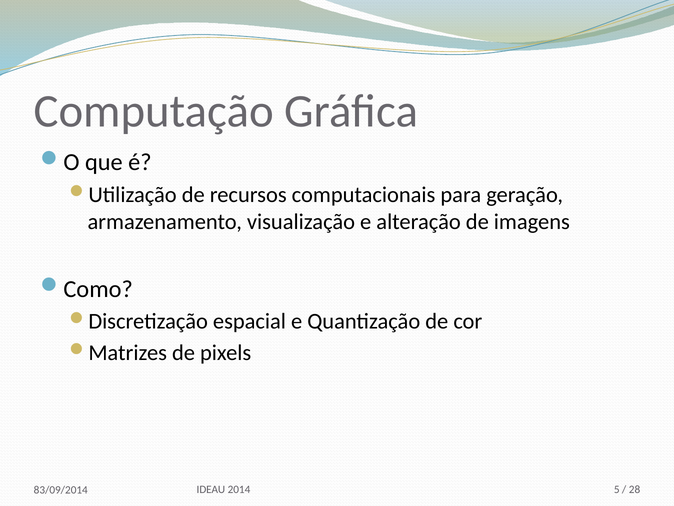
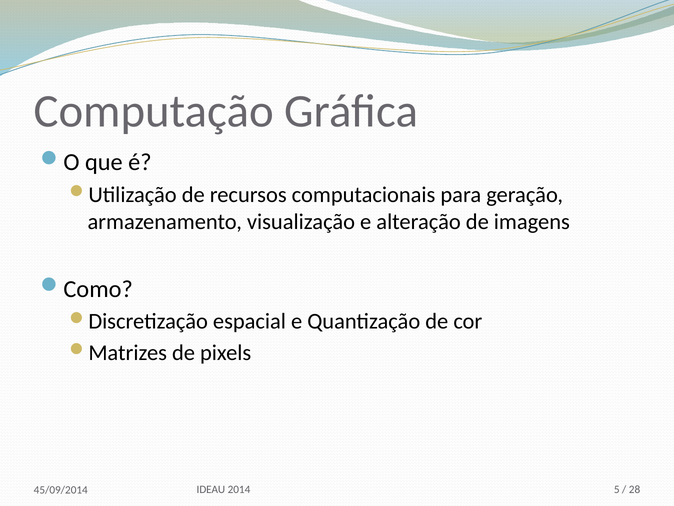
83/09/2014: 83/09/2014 -> 45/09/2014 (61, 489)
